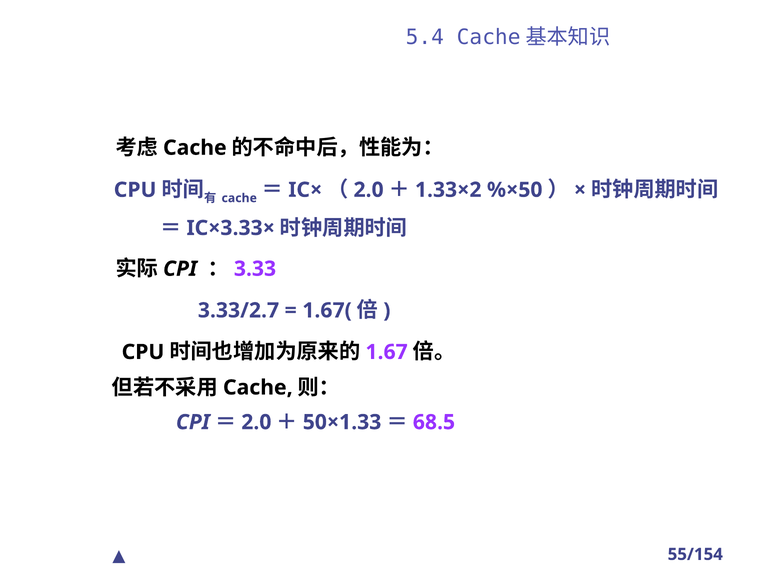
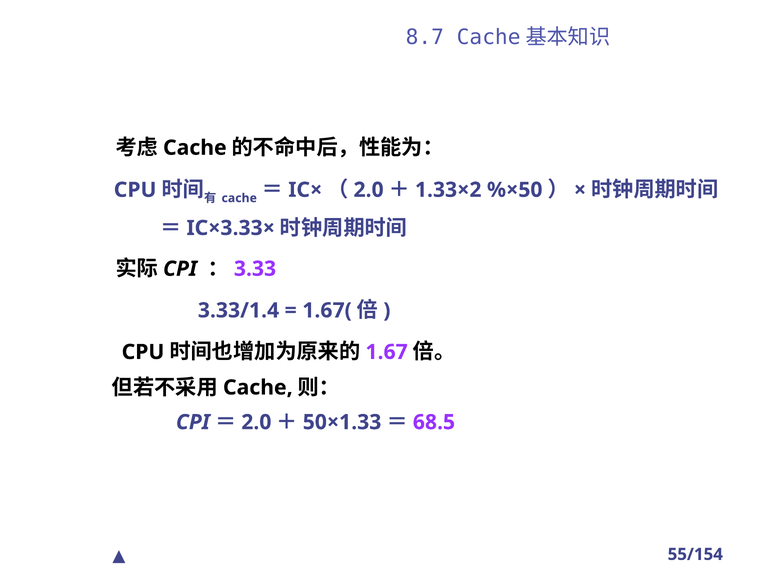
5.4: 5.4 -> 8.7 (425, 37)
3.33/2.7: 3.33/2.7 -> 3.33/1.4 (238, 311)
